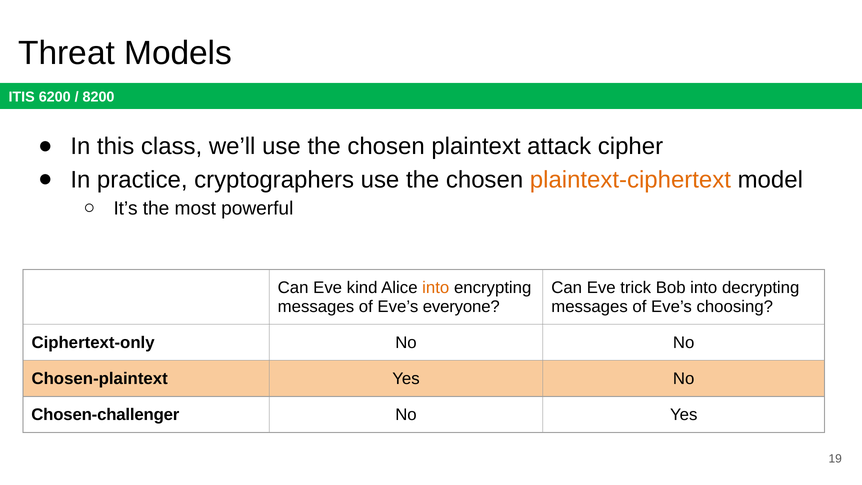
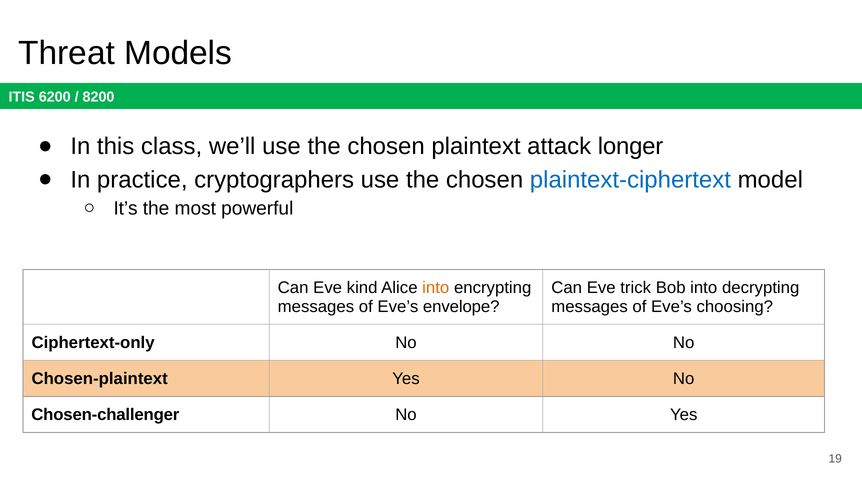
cipher: cipher -> longer (631, 147)
plaintext-ciphertext colour: orange -> blue (630, 180)
everyone: everyone -> envelope (461, 306)
